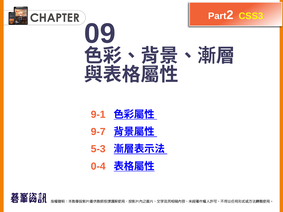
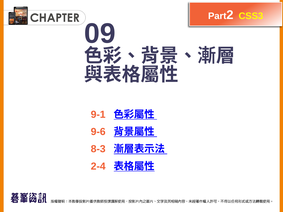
9-7: 9-7 -> 9-6 (98, 132)
5-3: 5-3 -> 8-3 (98, 149)
0-4: 0-4 -> 2-4 (98, 166)
